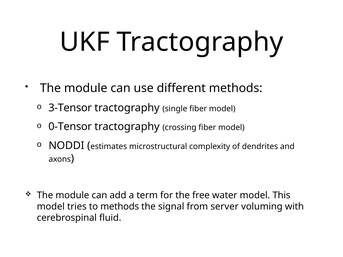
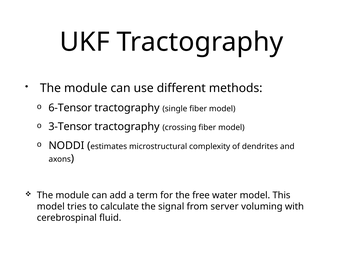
3-Tensor: 3-Tensor -> 6-Tensor (70, 108)
0-Tensor: 0-Tensor -> 3-Tensor (70, 127)
to methods: methods -> calculate (120, 207)
